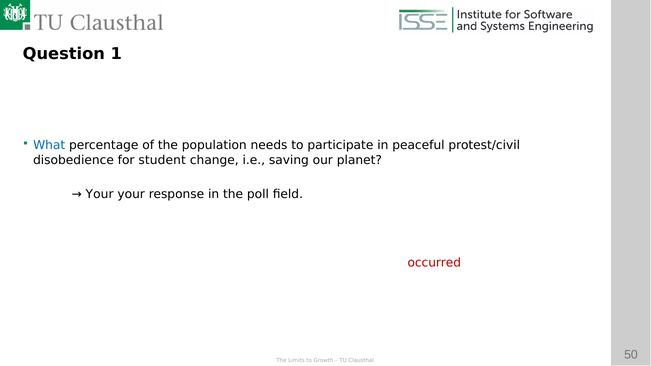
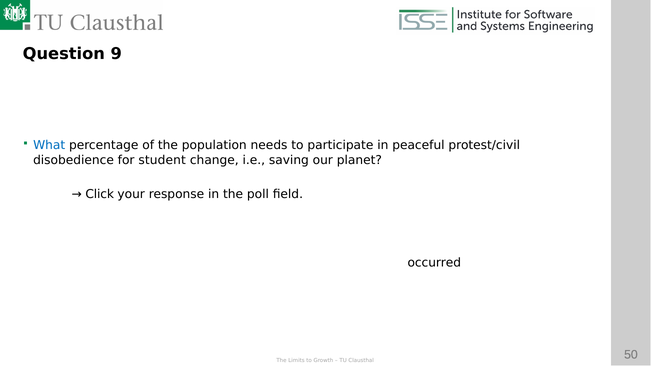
1: 1 -> 9 (116, 54)
Your: Your -> Click (100, 194)
occurred colour: red -> black (434, 263)
